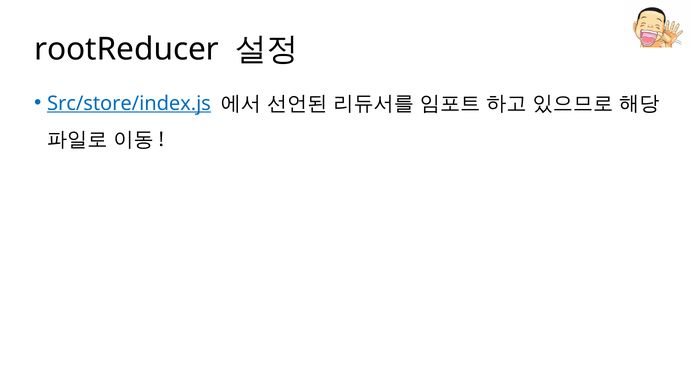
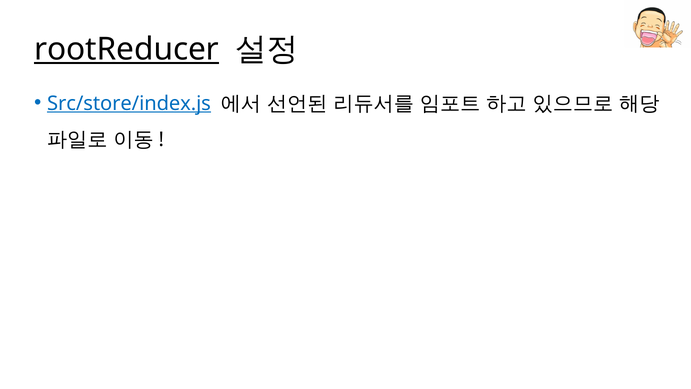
rootReducer underline: none -> present (127, 49)
